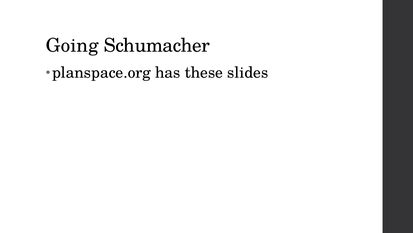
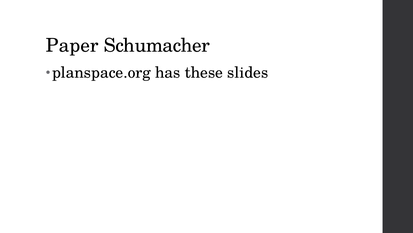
Going: Going -> Paper (72, 45)
